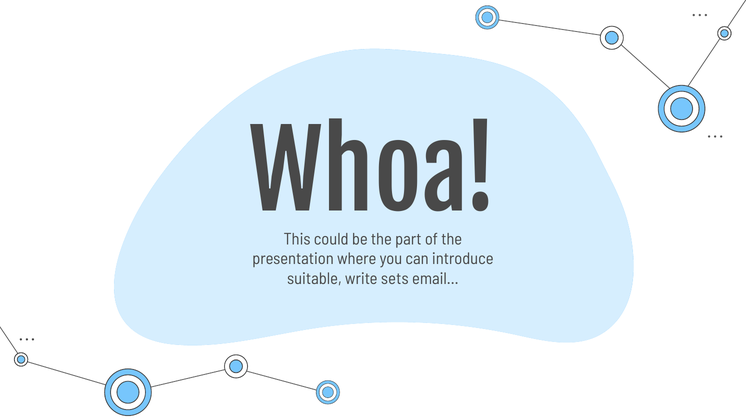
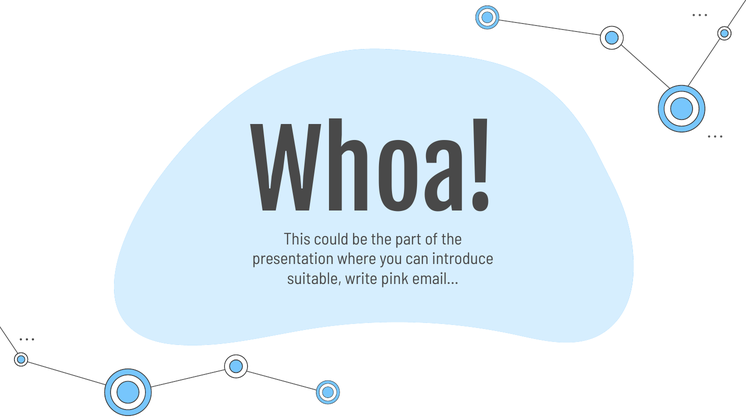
sets: sets -> pink (395, 279)
